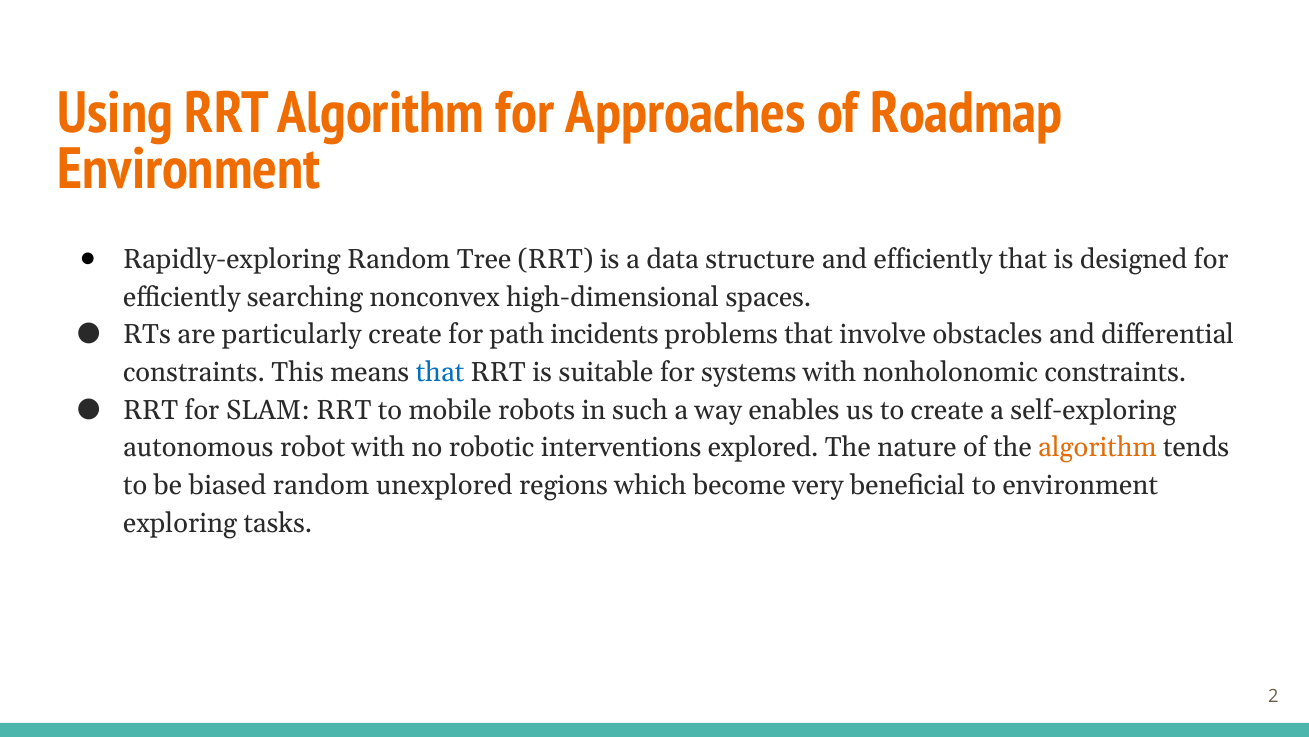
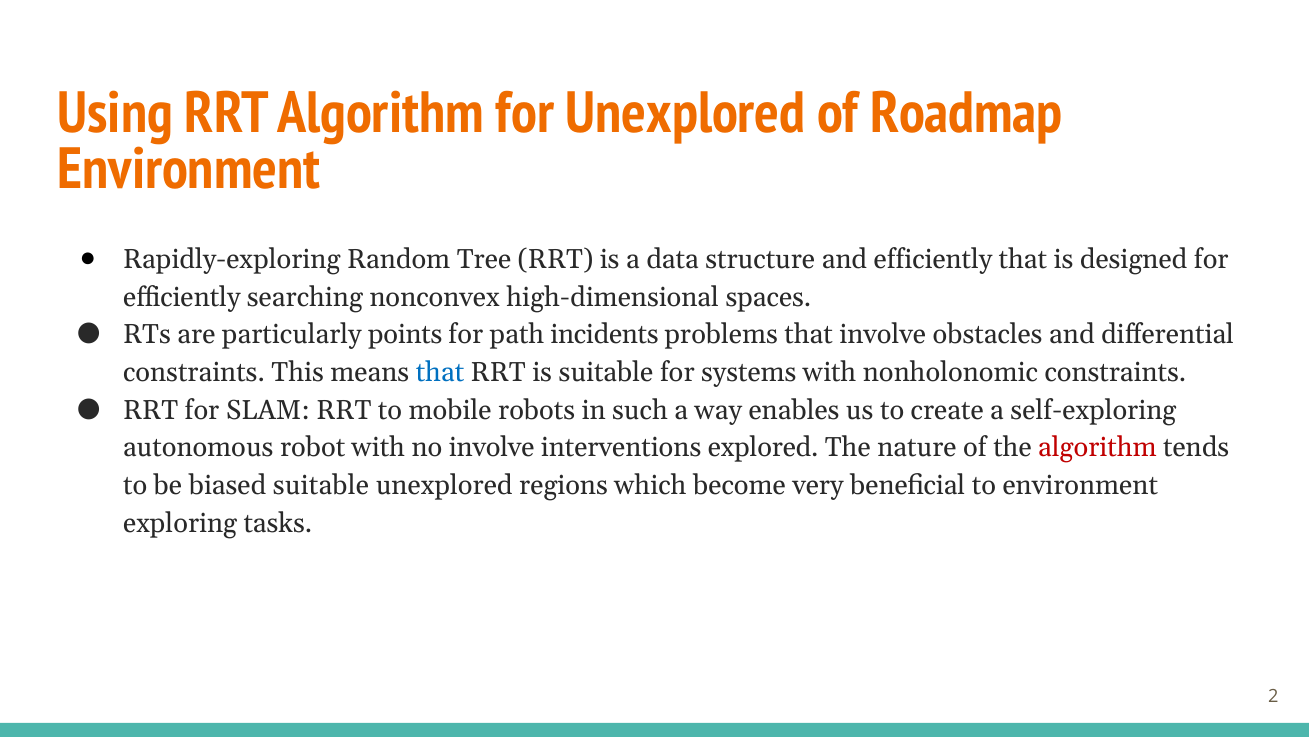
for Approaches: Approaches -> Unexplored (686, 113)
particularly create: create -> points (405, 335)
no robotic: robotic -> involve (492, 447)
algorithm colour: orange -> red (1097, 447)
biased random: random -> suitable (321, 485)
